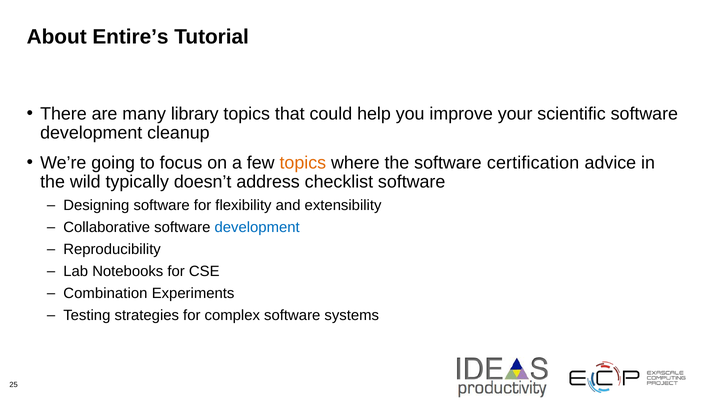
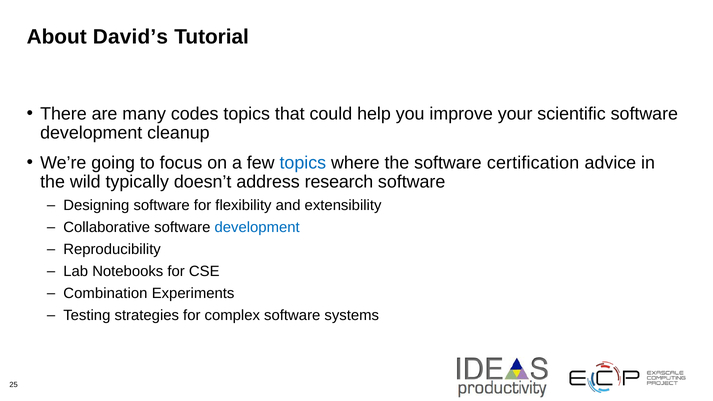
Entire’s: Entire’s -> David’s (130, 37)
library: library -> codes (195, 114)
topics colour: orange -> blue (303, 163)
checklist: checklist -> research (339, 182)
